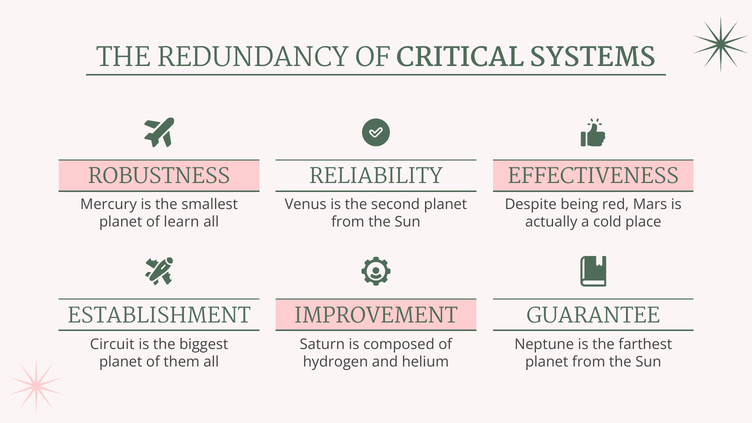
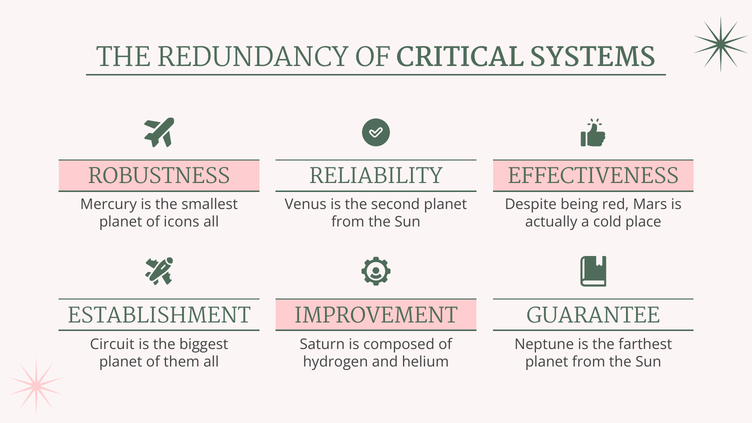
learn: learn -> icons (182, 222)
